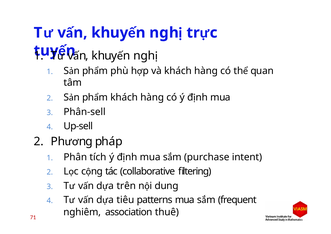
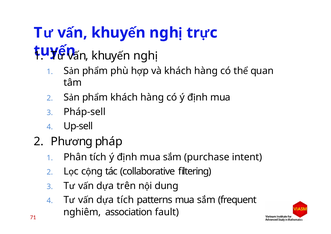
Phân-sell: Phân-sell -> Pháp-sell (85, 112)
tiêu: tiêu -> tích (125, 200)
thuê: thuê -> fault (167, 212)
